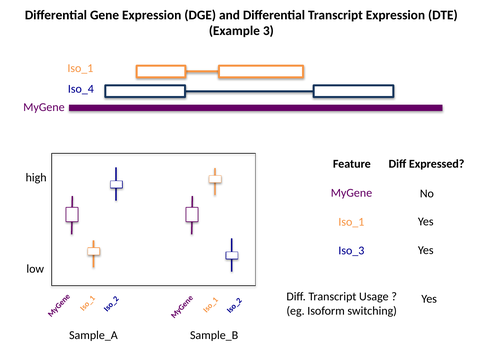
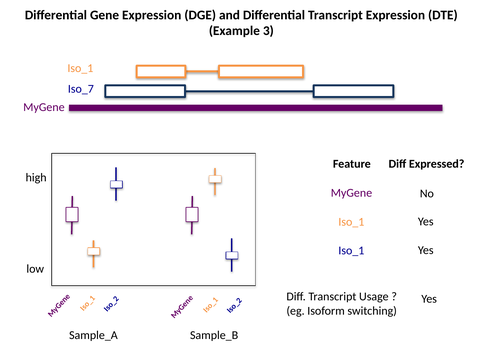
Iso_4: Iso_4 -> Iso_7 (81, 89)
Iso_3: Iso_3 -> Iso_1 (351, 251)
